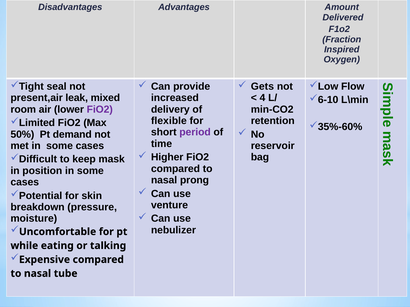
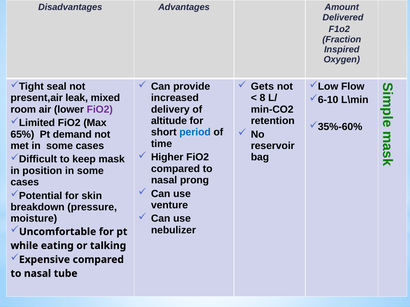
4: 4 -> 8 (262, 98)
flexible: flexible -> altitude (169, 121)
period colour: purple -> blue (195, 132)
50%: 50% -> 65% (22, 135)
